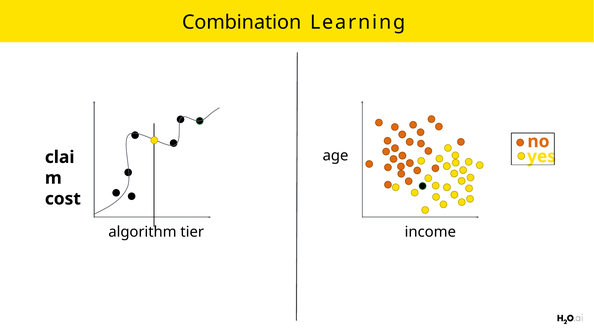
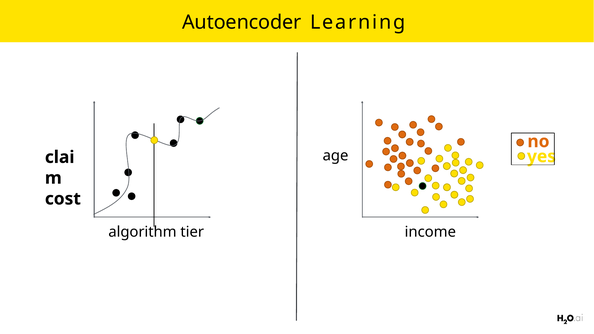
Combination: Combination -> Autoencoder (242, 22)
